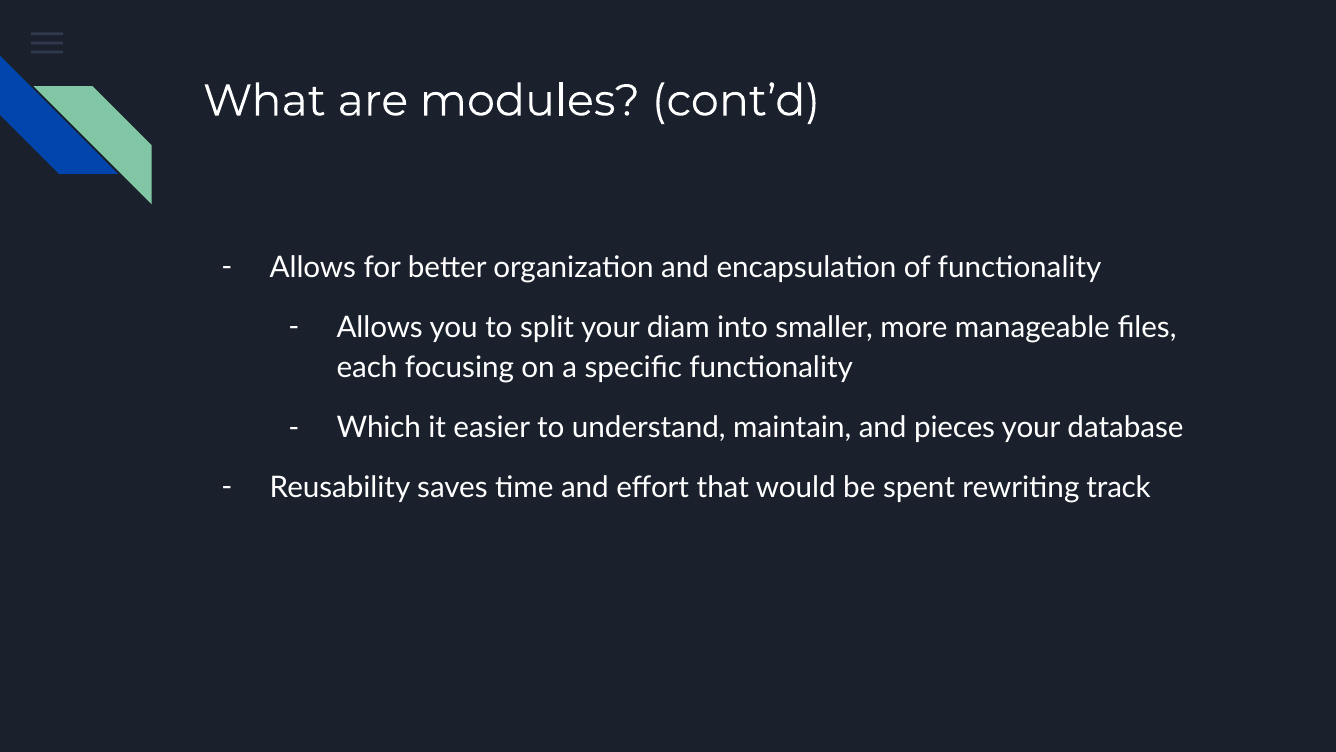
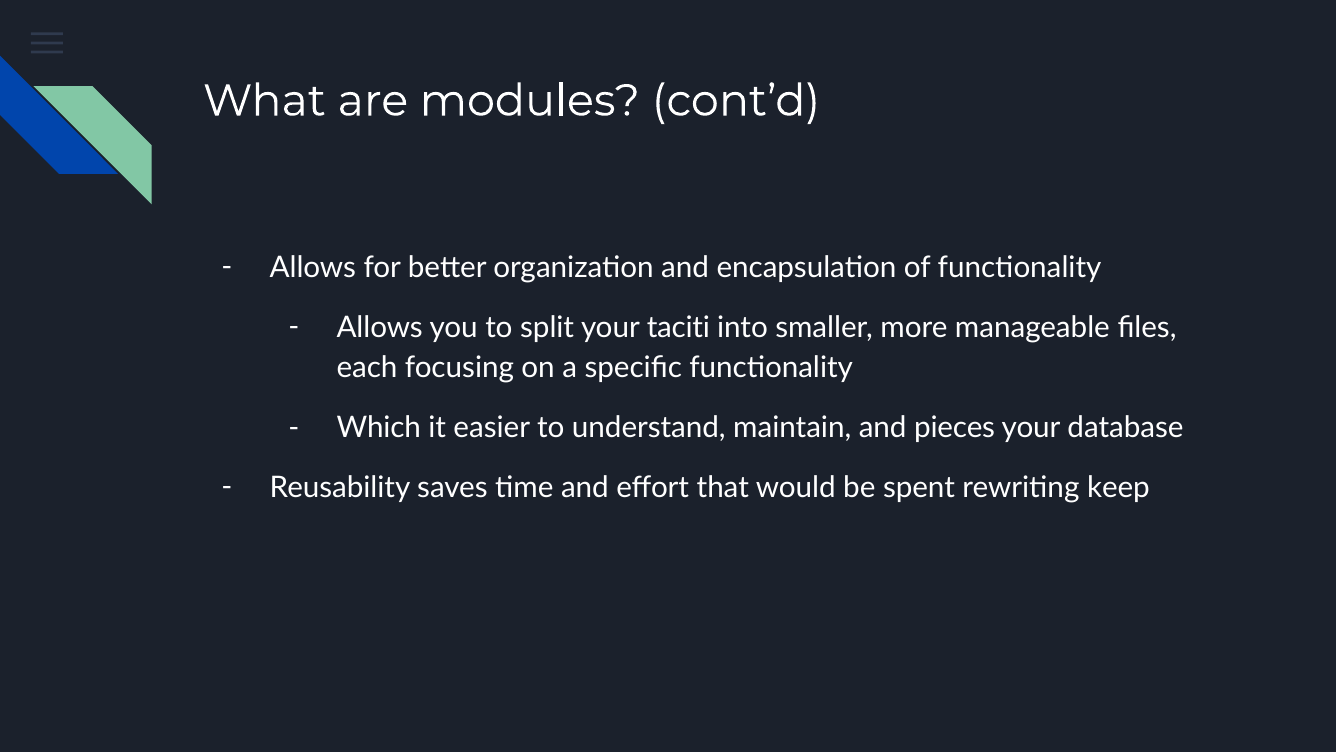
diam: diam -> taciti (678, 327)
track: track -> keep (1118, 487)
